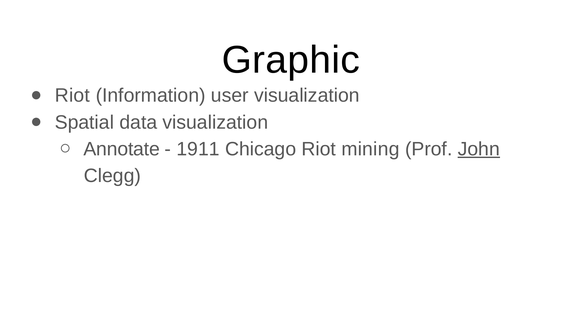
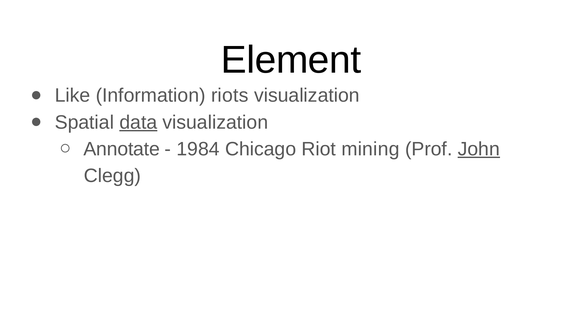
Graphic: Graphic -> Element (291, 60)
Riot: Riot -> Like (73, 96)
user: user -> riots (230, 96)
data underline: none -> present (138, 122)
1911: 1911 -> 1984 (198, 149)
